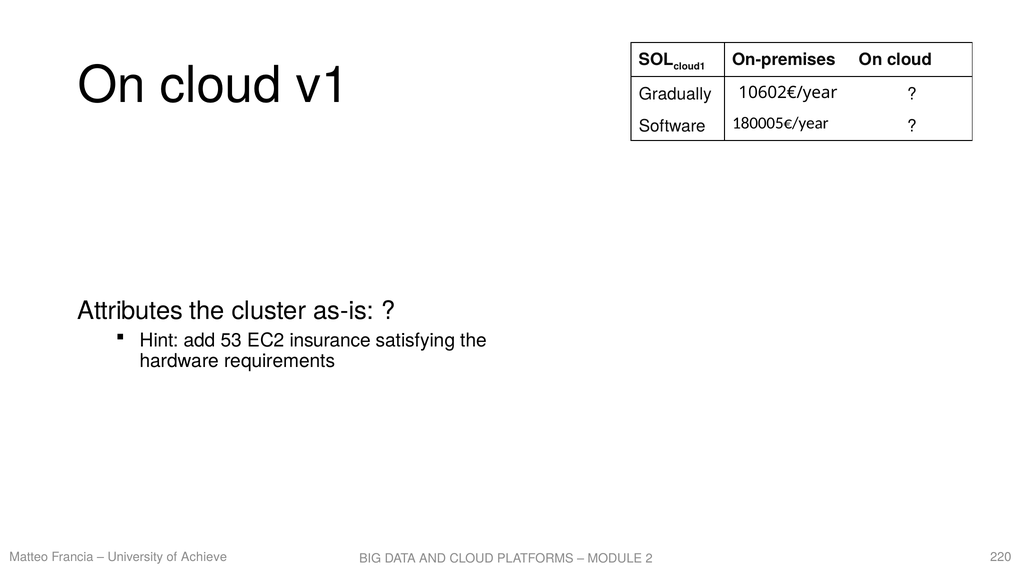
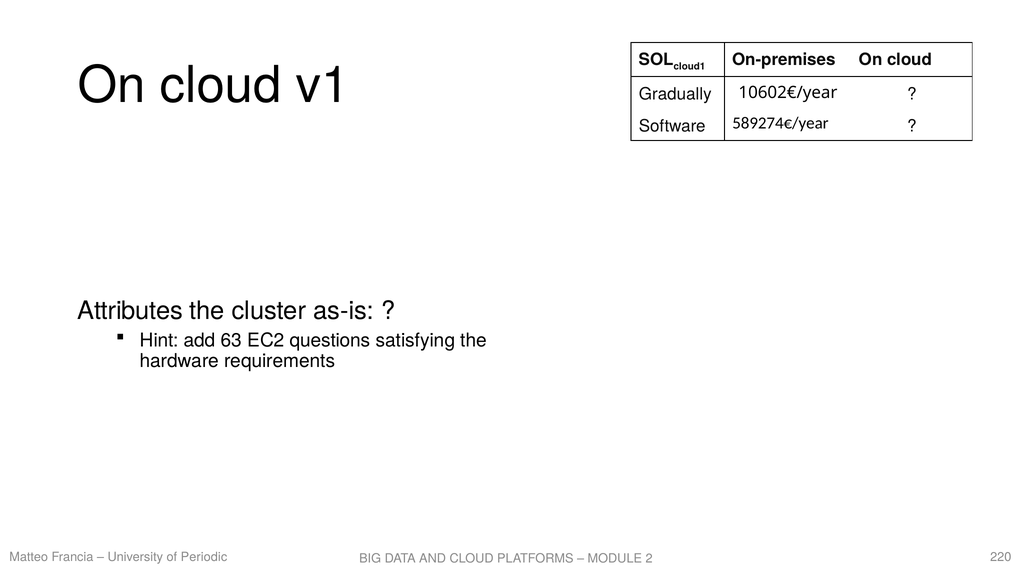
180005€/year: 180005€/year -> 589274€/year (780, 123)
53: 53 -> 63 (231, 340)
insurance: insurance -> questions (330, 340)
Achieve: Achieve -> Periodic (204, 557)
